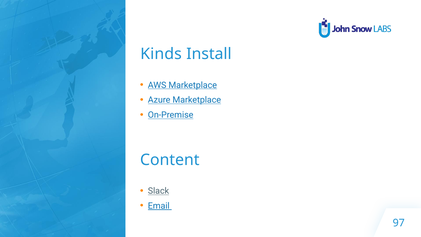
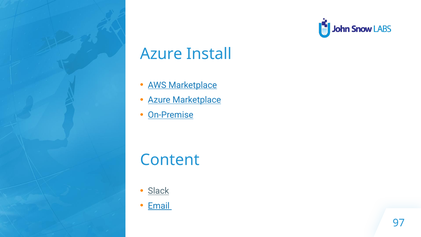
Kinds: Kinds -> Azure (161, 54)
